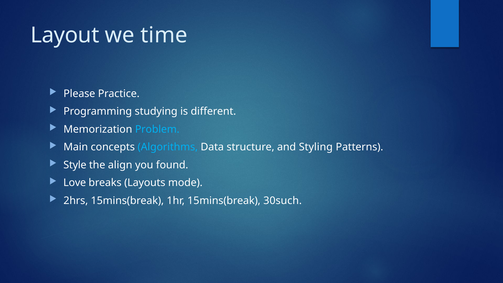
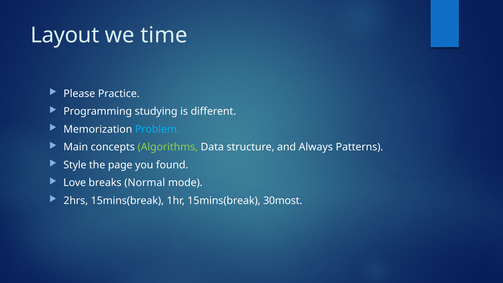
Algorithms colour: light blue -> light green (168, 147)
Styling: Styling -> Always (316, 147)
align: align -> page (120, 165)
Layouts: Layouts -> Normal (145, 183)
30such: 30such -> 30most (283, 201)
